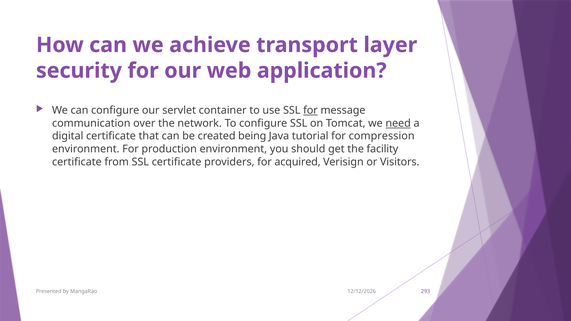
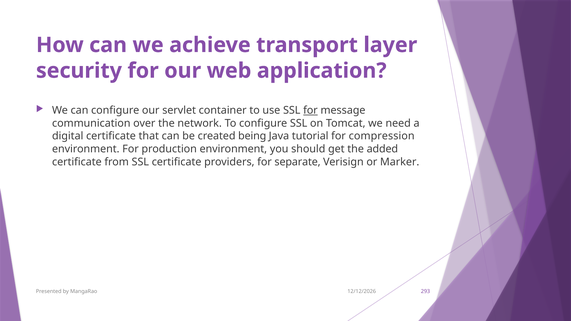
need underline: present -> none (398, 123)
facility: facility -> added (382, 149)
acquired: acquired -> separate (298, 162)
Visitors: Visitors -> Marker (400, 162)
